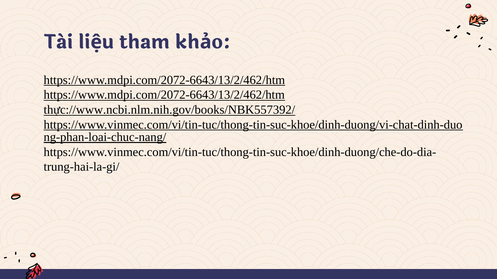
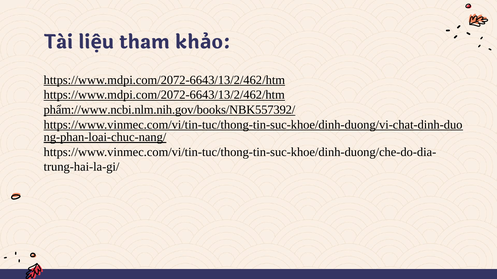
thực://www.ncbi.nlm.nih.gov/books/NBK557392/: thực://www.ncbi.nlm.nih.gov/books/NBK557392/ -> phẩm://www.ncbi.nlm.nih.gov/books/NBK557392/ (169, 110)
